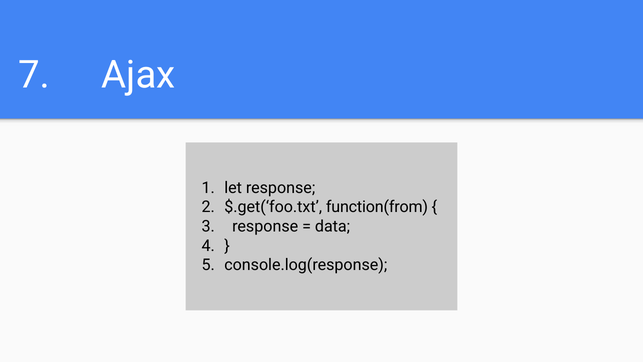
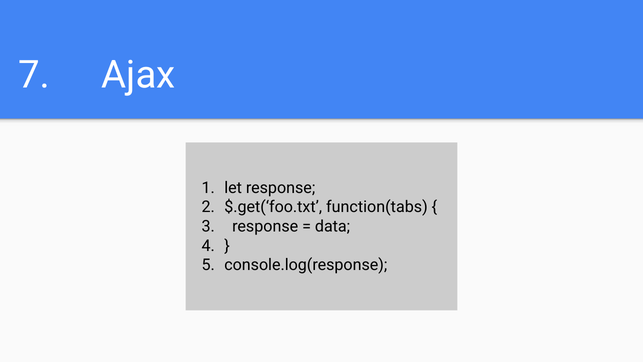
function(from: function(from -> function(tabs (377, 207)
